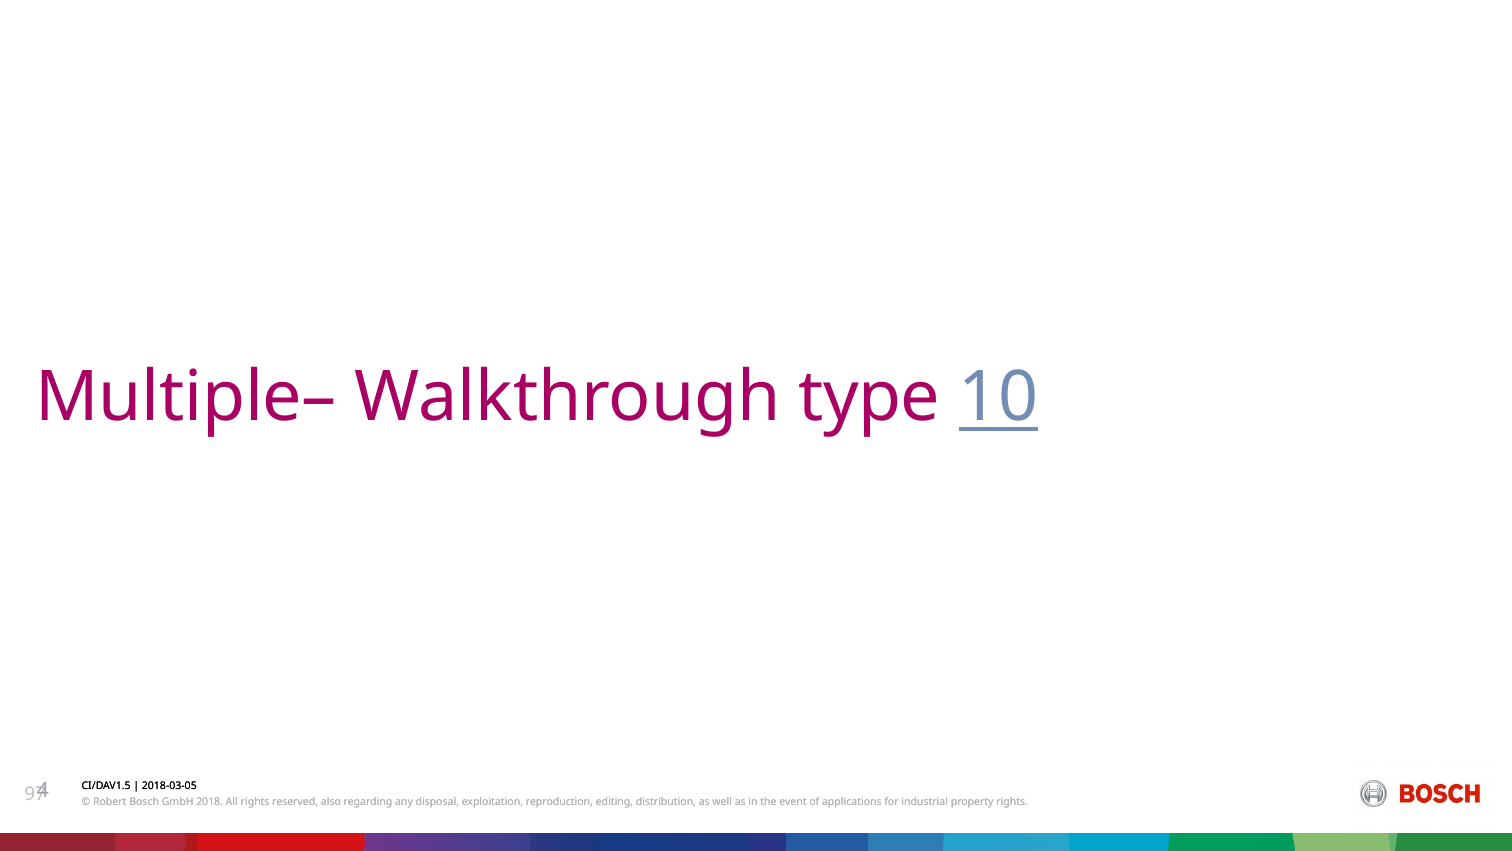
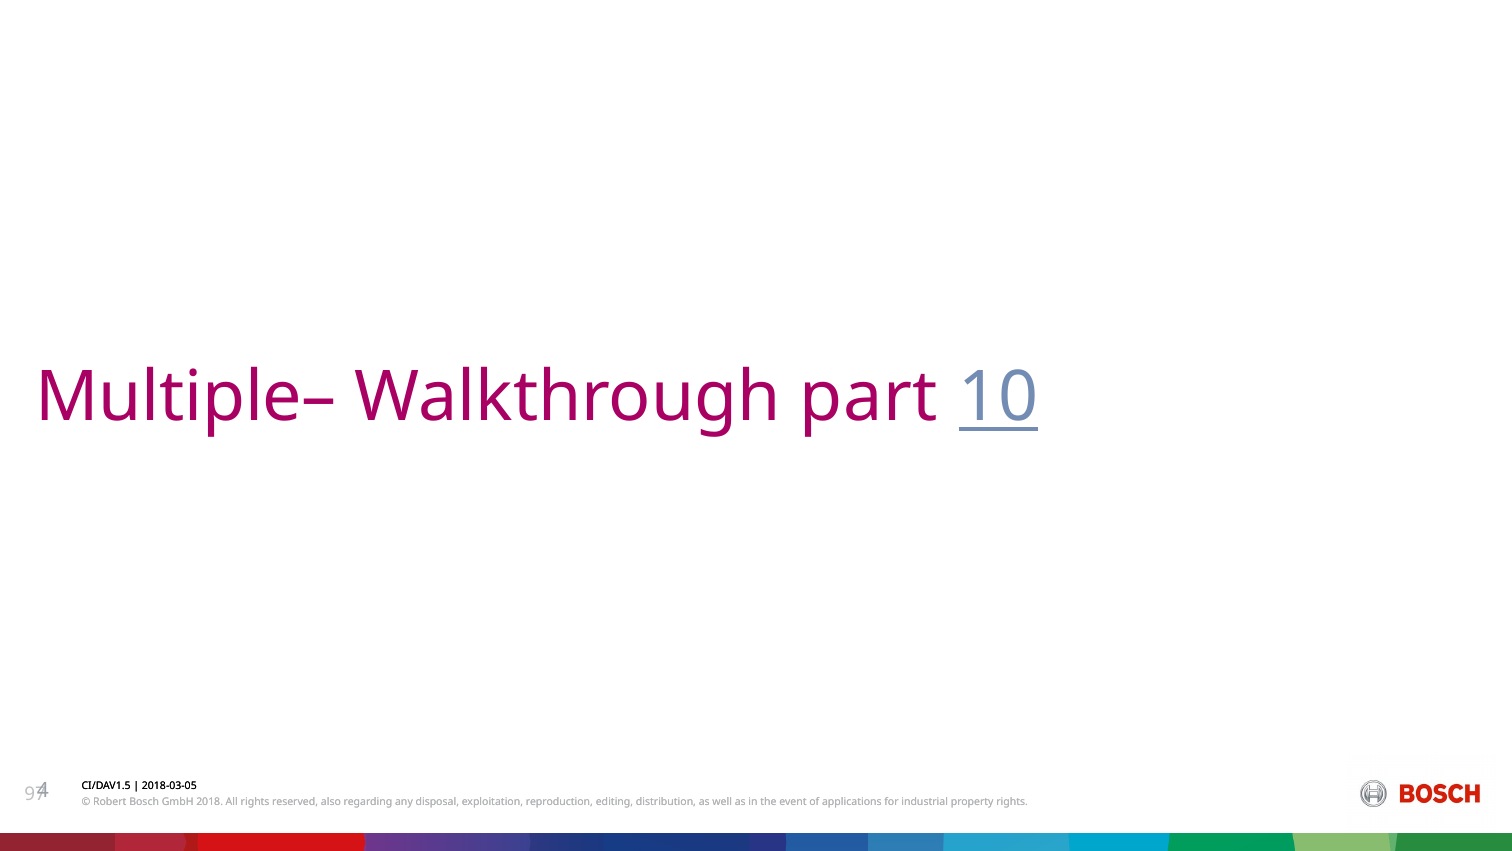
type: type -> part (869, 397)
